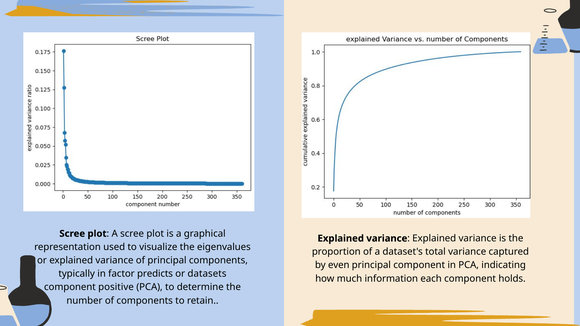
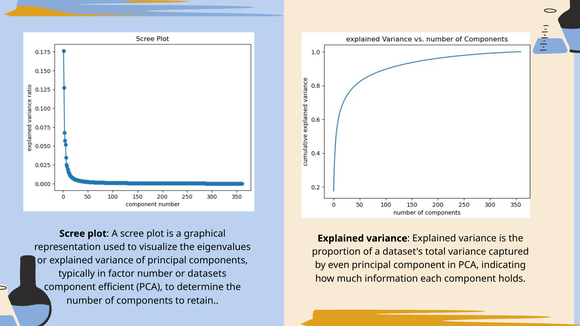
factor predicts: predicts -> number (155, 274)
positive: positive -> efficient (116, 287)
